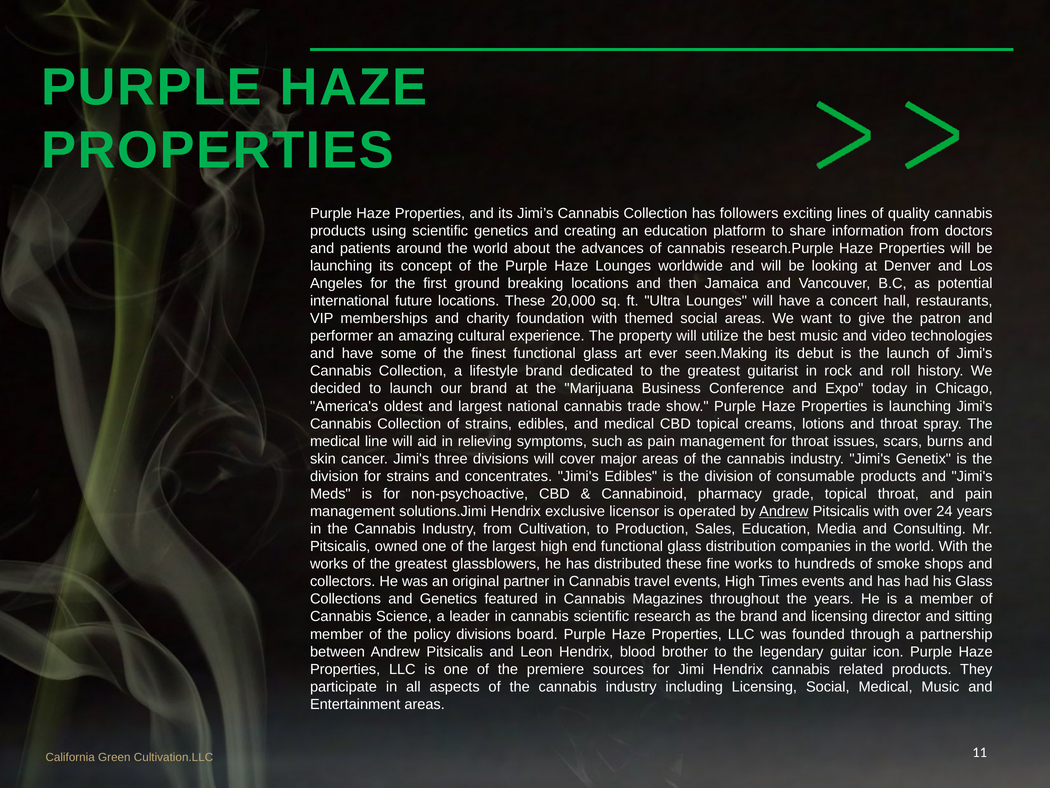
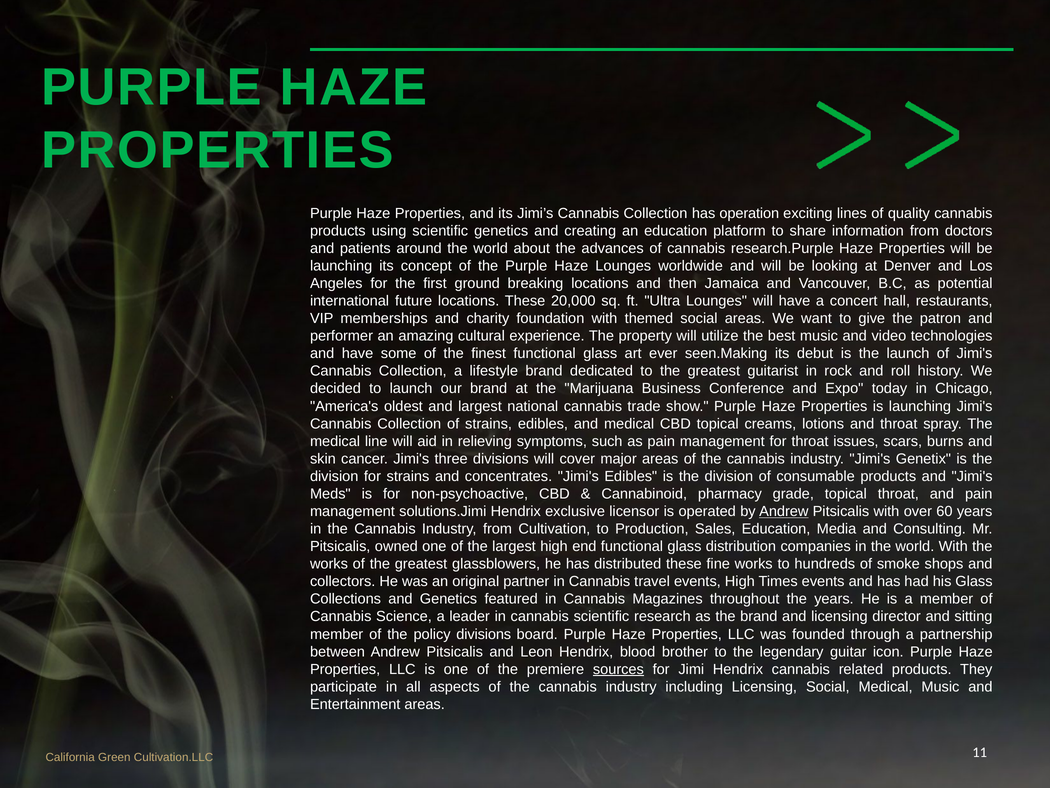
followers: followers -> operation (749, 213)
24: 24 -> 60 (944, 511)
sources underline: none -> present (618, 669)
